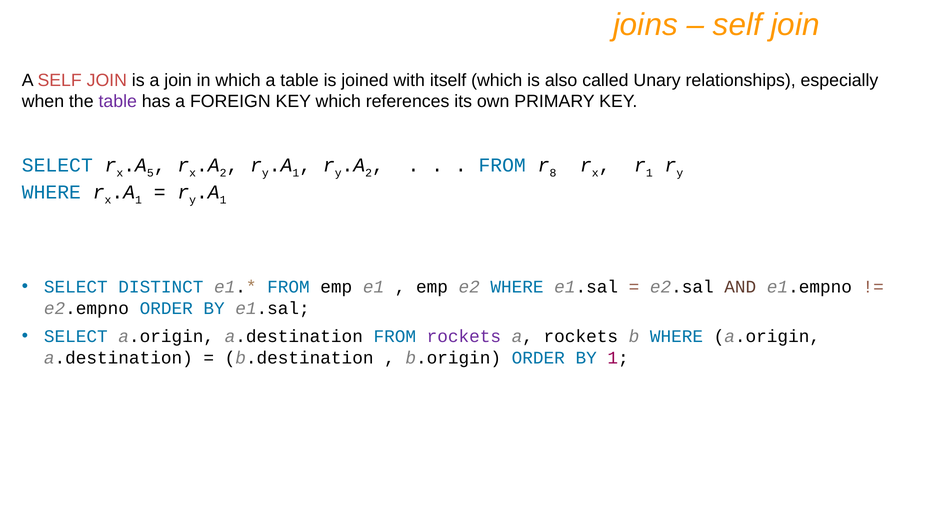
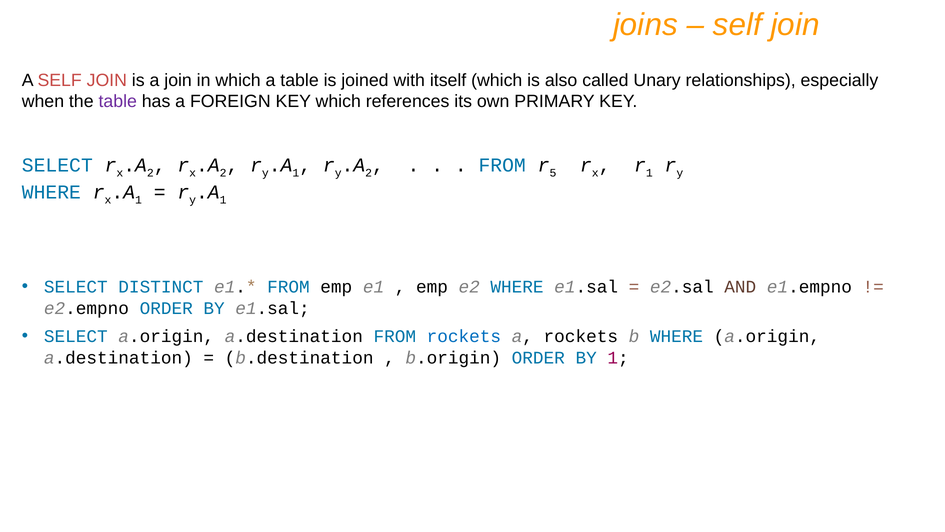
5: 5 -> 2 (150, 173)
8: 8 -> 5 (553, 173)
rockets colour: purple -> blue (464, 336)
